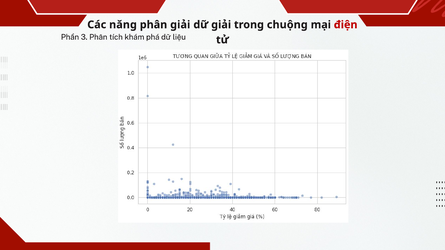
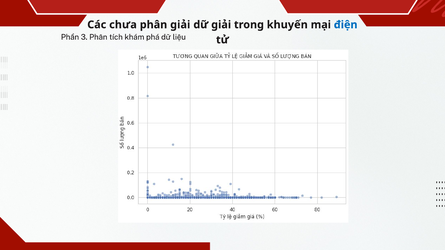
năng: năng -> chưa (123, 25)
chuộng: chuộng -> khuyến (287, 25)
điện colour: red -> blue (346, 25)
